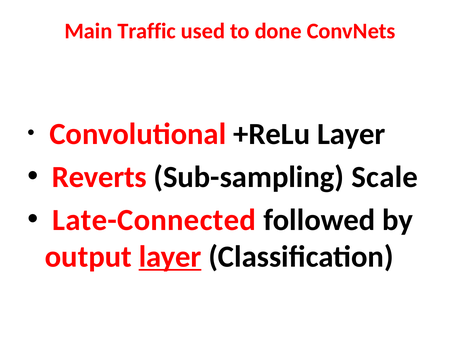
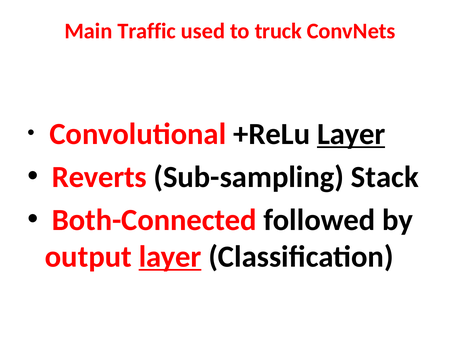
done: done -> truck (278, 31)
Layer underline: none -> present (351, 134)
Scale: Scale -> Stack (385, 177)
Late-Connected: Late-Connected -> Both-Connected (154, 220)
